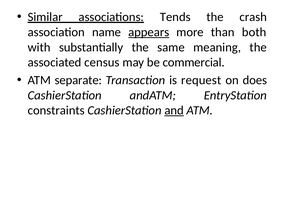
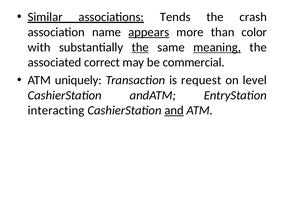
both: both -> color (254, 32)
the underline: none -> present (140, 47)
meaning underline: none -> present (217, 47)
census: census -> correct (102, 62)
separate: separate -> uniquely (78, 80)
does: does -> level (255, 80)
constraints: constraints -> interacting (56, 110)
